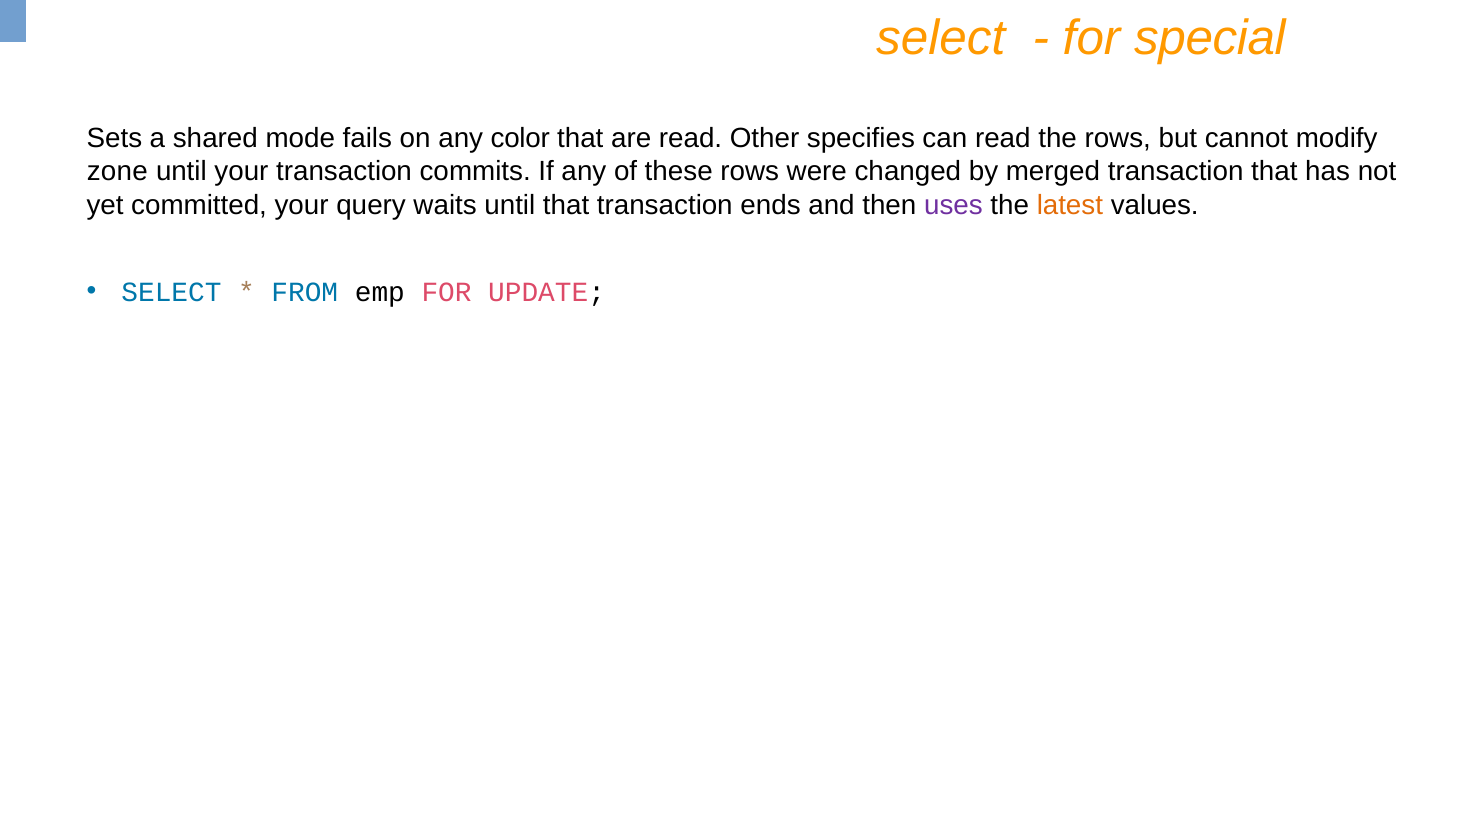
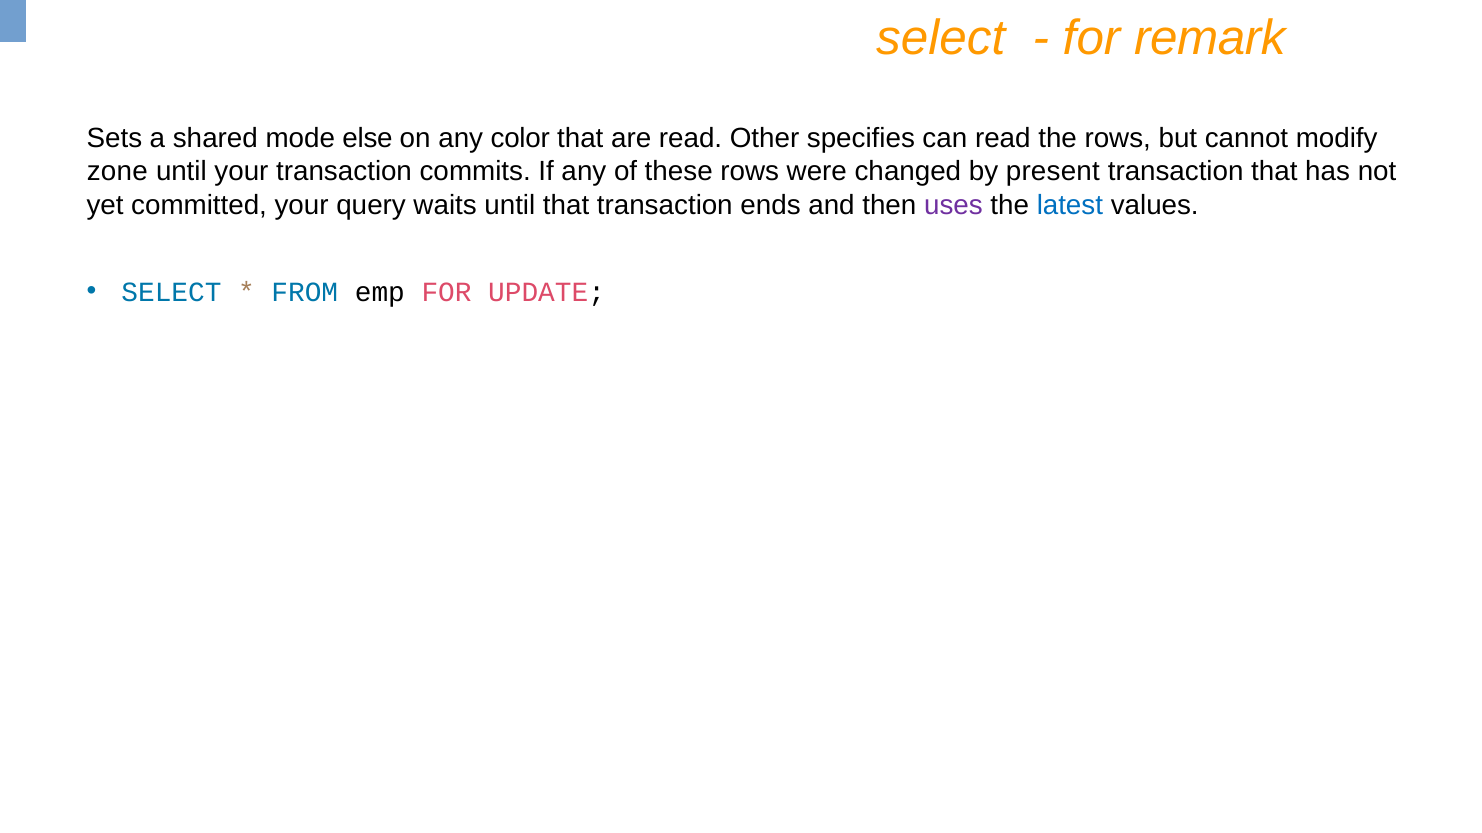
special: special -> remark (1210, 39)
fails: fails -> else (368, 138)
merged: merged -> present (1053, 172)
latest colour: orange -> blue (1070, 205)
